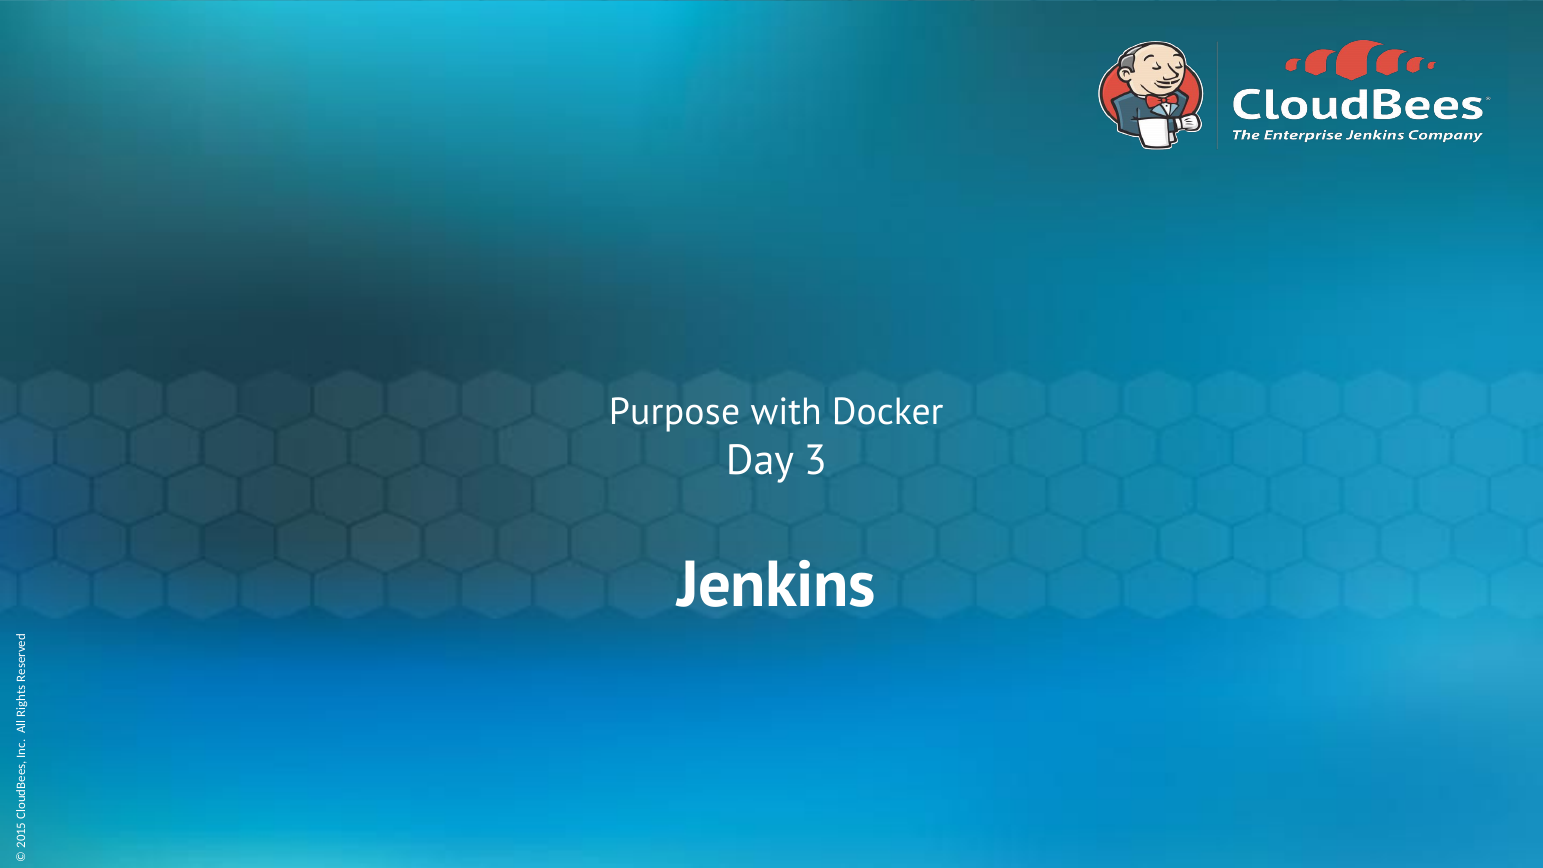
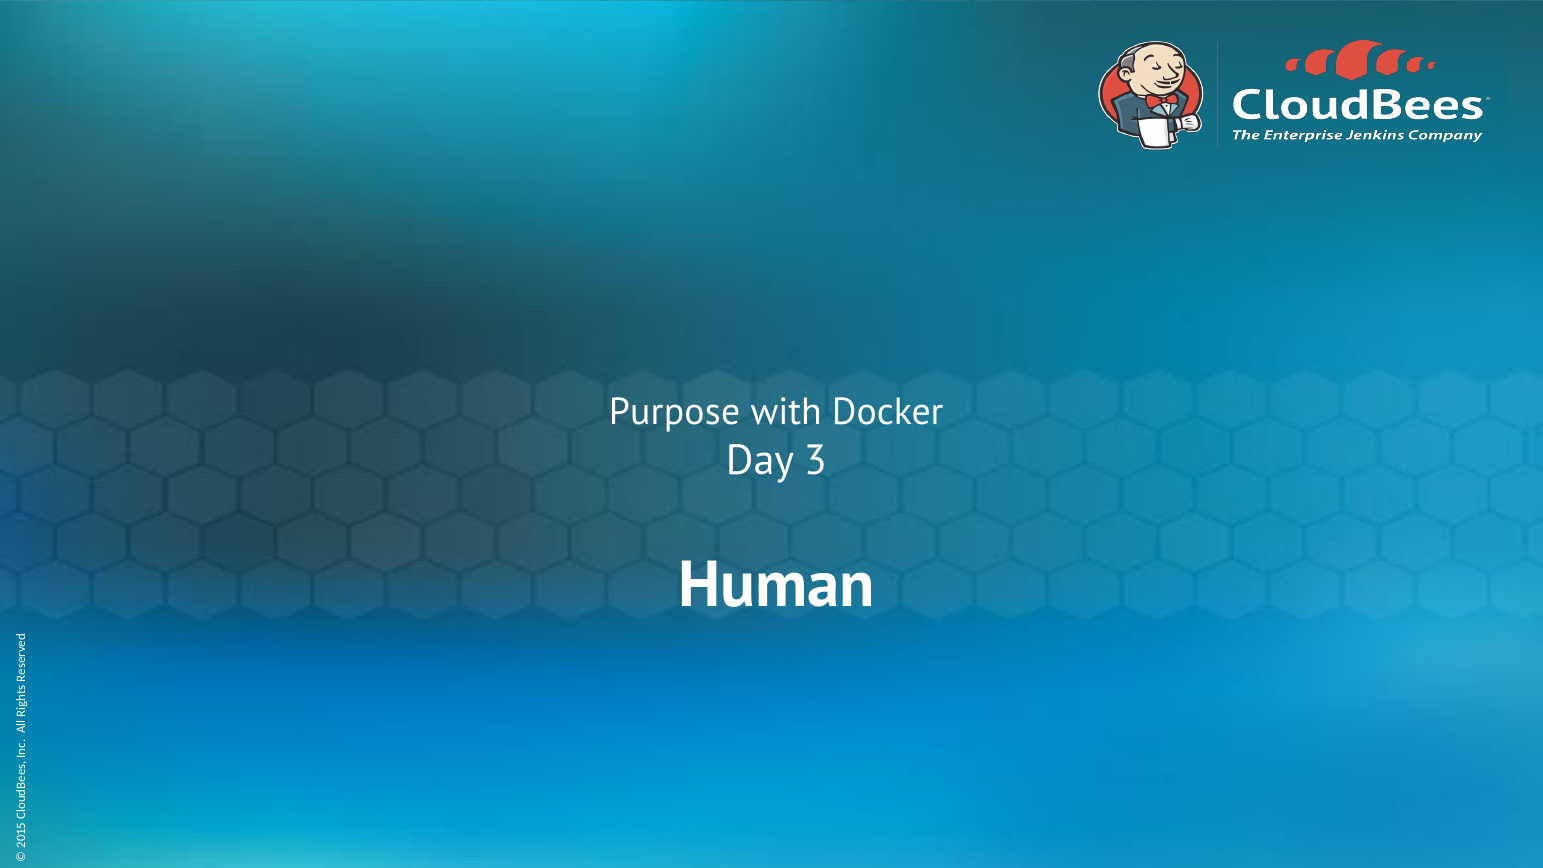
Jenkins: Jenkins -> Human (776, 585)
